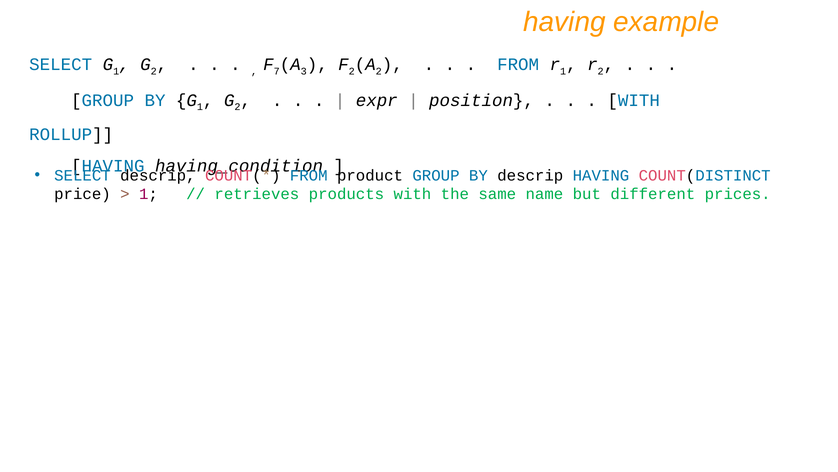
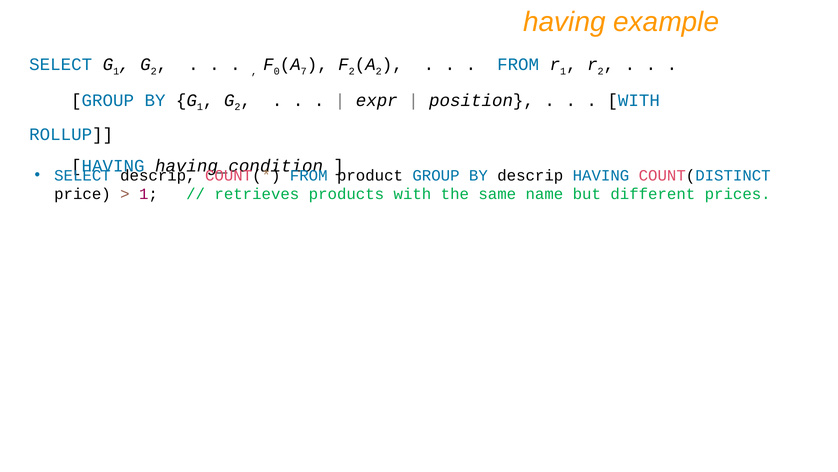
7: 7 -> 0 (277, 71)
3: 3 -> 7 (304, 71)
